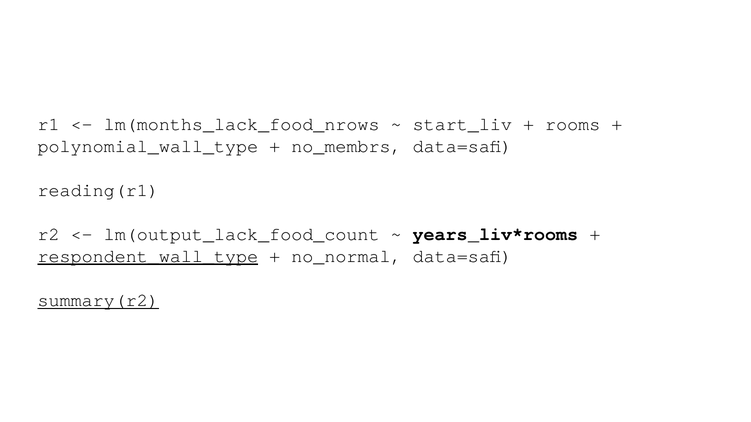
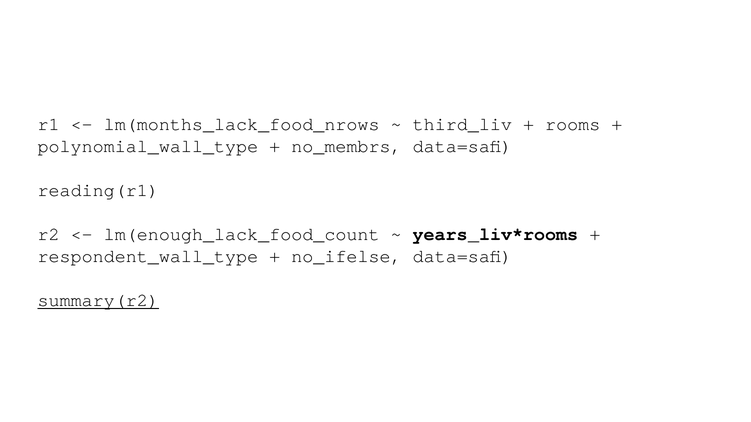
start_liv: start_liv -> third_liv (462, 124)
lm(output_lack_food_count: lm(output_lack_food_count -> lm(enough_lack_food_count (242, 235)
respondent_wall_type underline: present -> none (148, 257)
no_normal: no_normal -> no_ifelse (346, 257)
